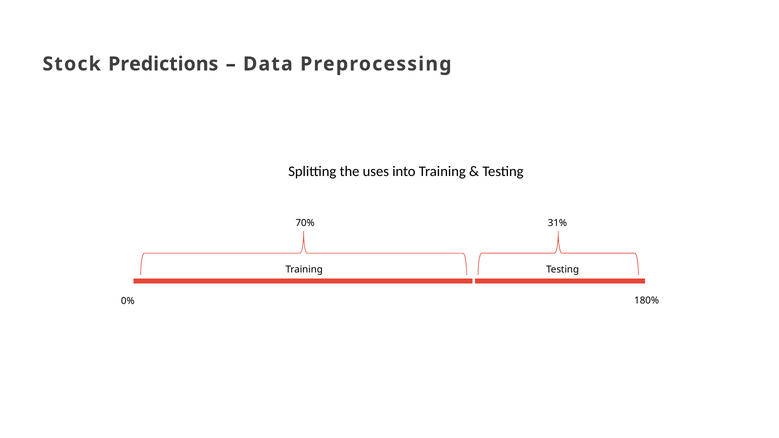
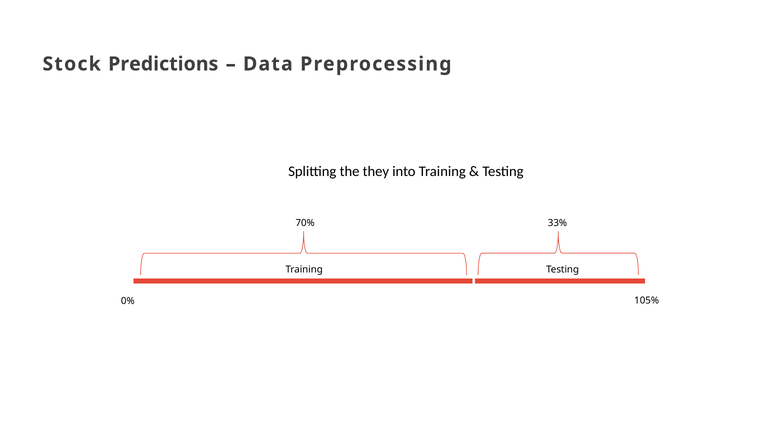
uses: uses -> they (376, 172)
31%: 31% -> 33% (557, 223)
180%: 180% -> 105% (647, 301)
